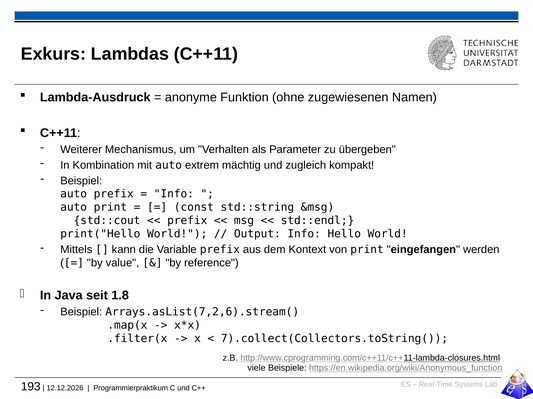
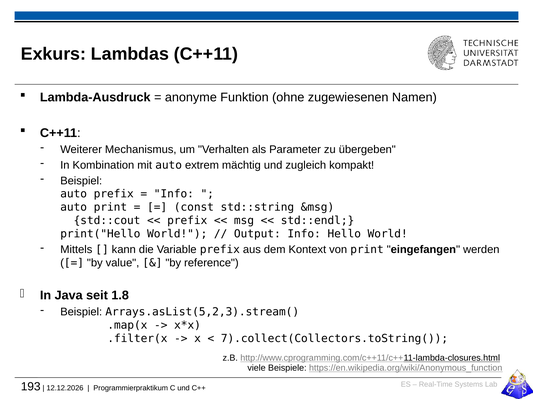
Arrays.asList(7,2,6).stream(: Arrays.asList(7,2,6).stream( -> Arrays.asList(5,2,3).stream( (202, 313)
